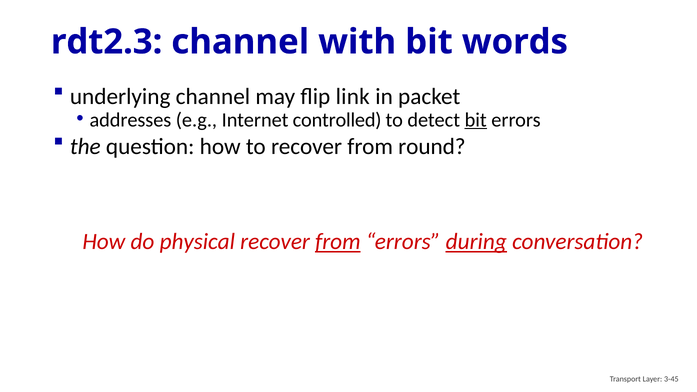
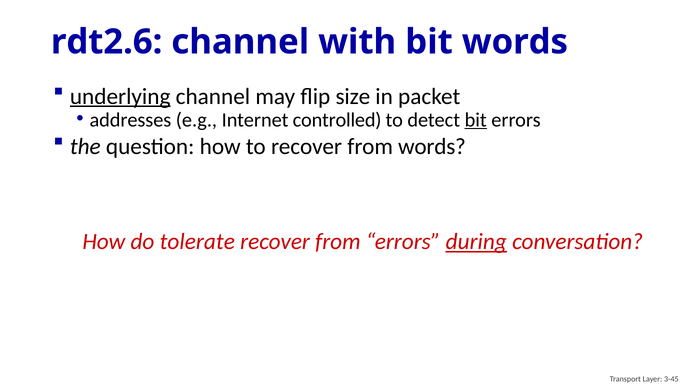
rdt2.3: rdt2.3 -> rdt2.6 (107, 42)
underlying underline: none -> present (120, 96)
link: link -> size (353, 96)
from round: round -> words (432, 147)
physical: physical -> tolerate (197, 242)
from underline: present -> none (338, 242)
